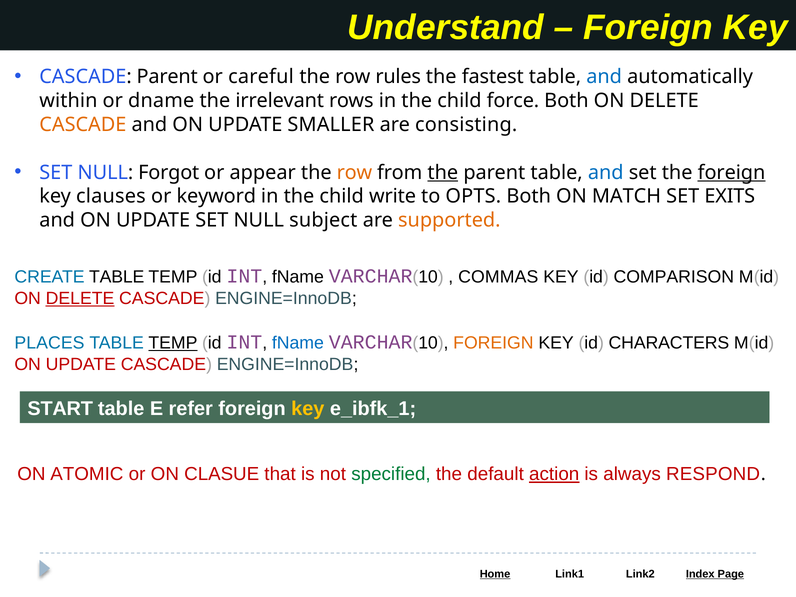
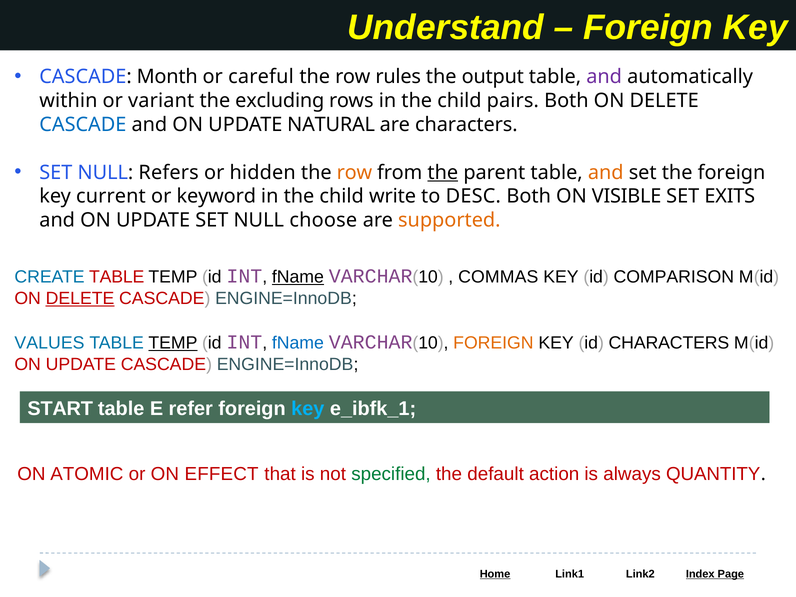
CASCADE Parent: Parent -> Month (167, 77)
fastest: fastest -> output (493, 77)
and colour: blue -> purple (604, 77)
dname: dname -> variant (161, 101)
irrelevant: irrelevant -> excluding (280, 101)
force: force -> pairs (513, 101)
CASCADE colour: orange -> blue (83, 125)
SMALLER: SMALLER -> NATURAL (331, 125)
are consisting: consisting -> characters (466, 125)
Forgot: Forgot -> Refers (169, 172)
appear: appear -> hidden (263, 172)
and colour: blue -> orange (606, 172)
foreign underline: present -> none (732, 172)
clauses: clauses -> current (111, 196)
OPTS: OPTS -> DESC (473, 196)
MATCH: MATCH -> VISIBLE (627, 196)
subject: subject -> choose (323, 220)
TABLE colour: black -> red (117, 277)
fName underline: none -> present (298, 277)
PLACES: PLACES -> VALUES (49, 343)
key colour: yellow -> light blue (308, 409)
CLASUE: CLASUE -> EFFECT (222, 474)
action underline: present -> none (554, 474)
RESPOND: RESPOND -> QUANTITY (713, 474)
